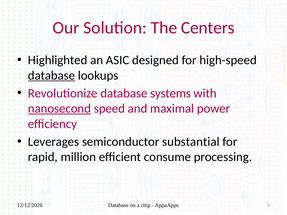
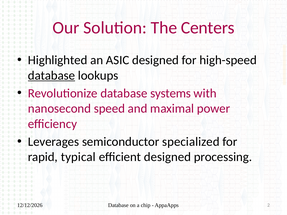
nanosecond underline: present -> none (59, 109)
substantial: substantial -> specialized (191, 142)
million: million -> typical (78, 157)
efficient consume: consume -> designed (167, 157)
